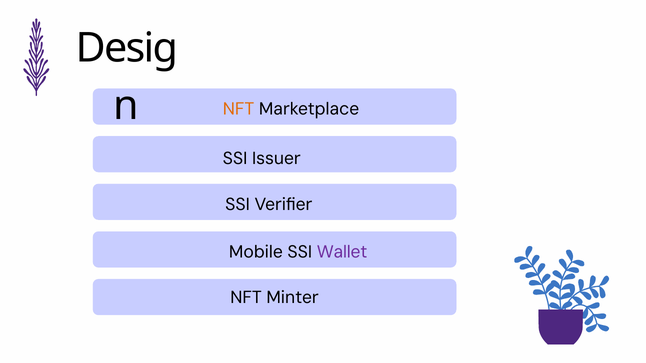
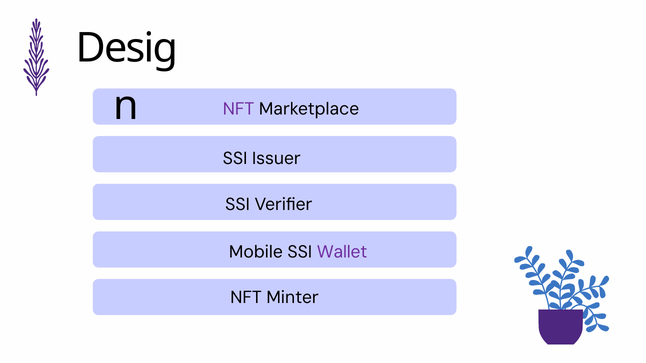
NFT colour: orange -> purple (239, 109)
